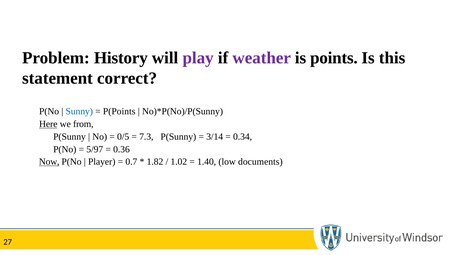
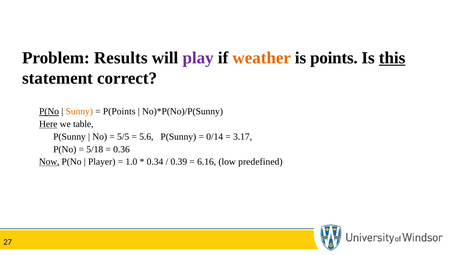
History: History -> Results (121, 58)
weather colour: purple -> orange (262, 58)
this underline: none -> present (392, 58)
P(No underline: none -> present (49, 111)
Sunny colour: blue -> orange (79, 111)
from: from -> table (83, 124)
0/5: 0/5 -> 5/5 (123, 137)
7.3: 7.3 -> 5.6 (146, 137)
3/14: 3/14 -> 0/14 (215, 137)
0.34: 0.34 -> 3.17 (243, 137)
5/97: 5/97 -> 5/18 (95, 149)
0.7: 0.7 -> 1.0 (131, 162)
1.82: 1.82 -> 0.34 (155, 162)
1.02: 1.02 -> 0.39 (179, 162)
1.40: 1.40 -> 6.16 (207, 162)
documents: documents -> predefined (260, 162)
